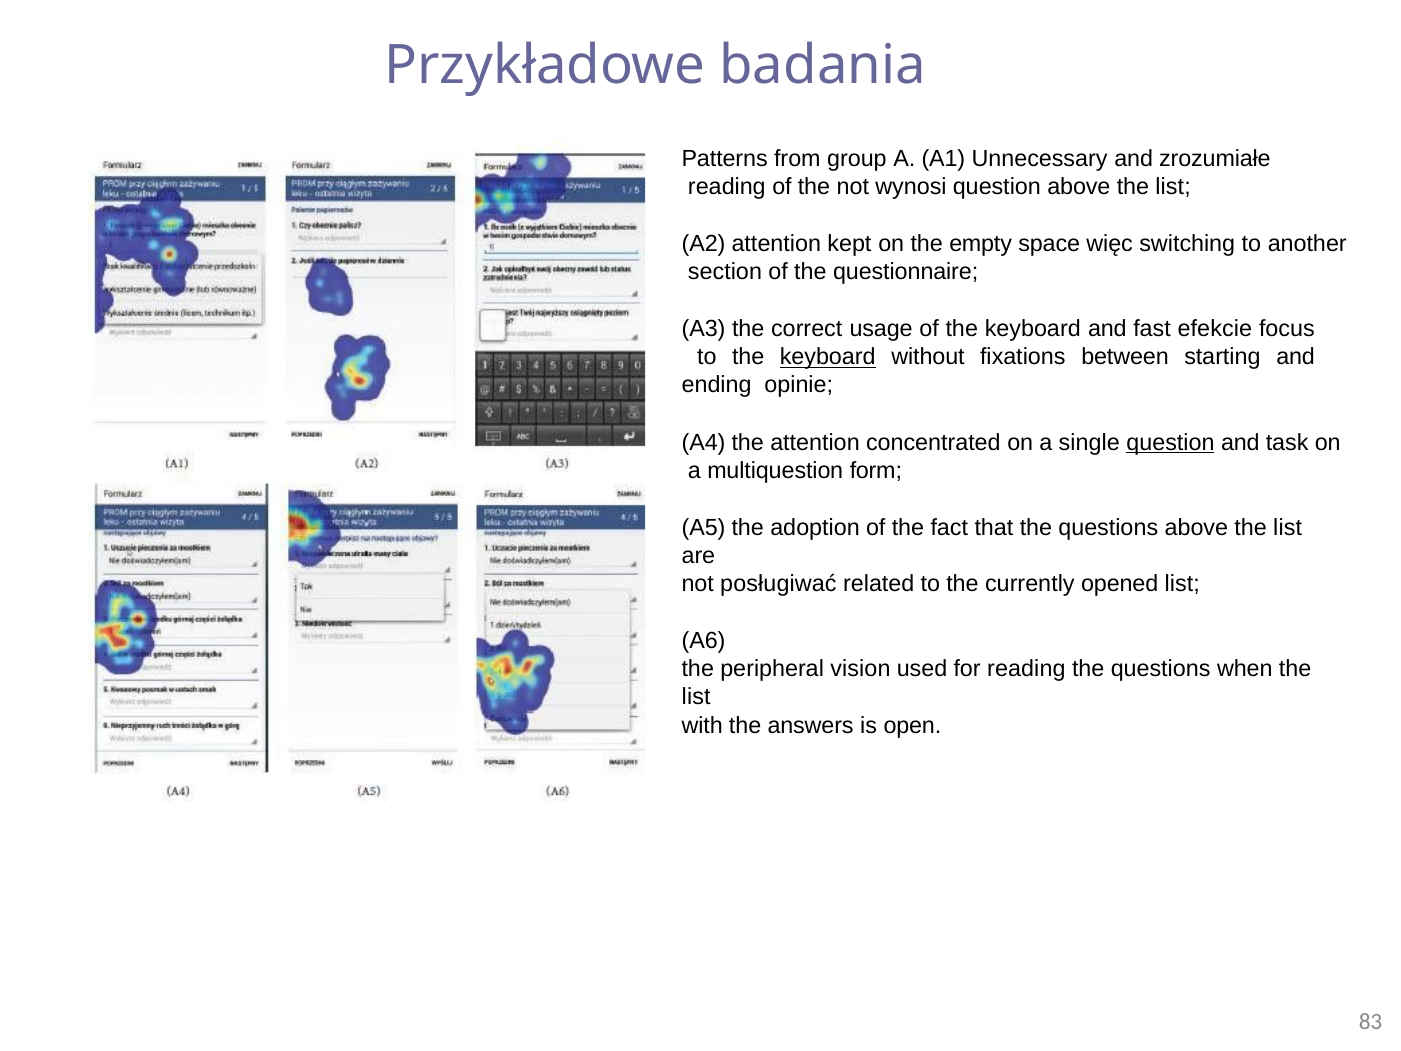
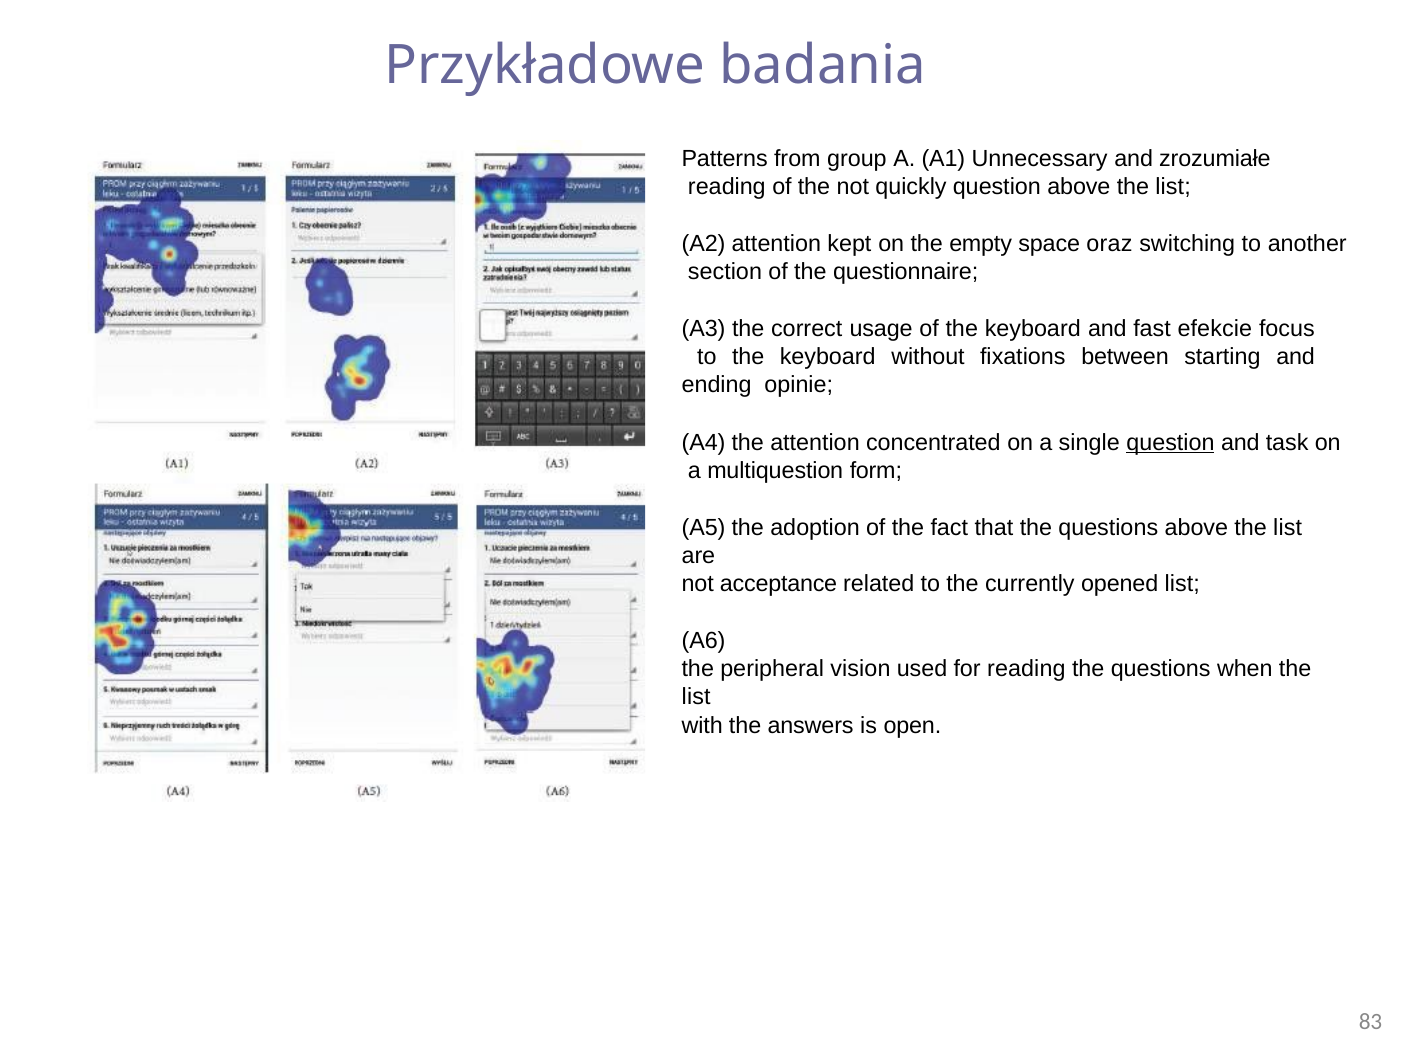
wynosi: wynosi -> quickly (911, 187)
więc: więc -> oraz (1109, 244)
keyboard underline: present -> none (828, 357)
posługiwać: posługiwać -> acceptance (779, 584)
